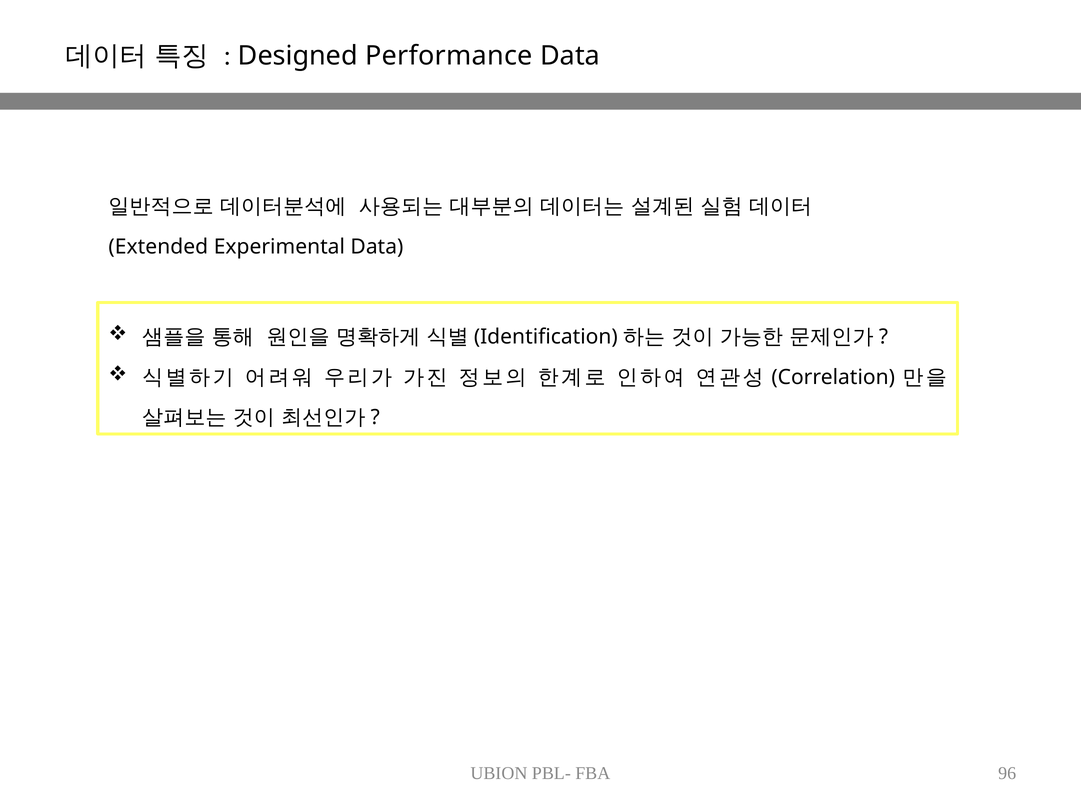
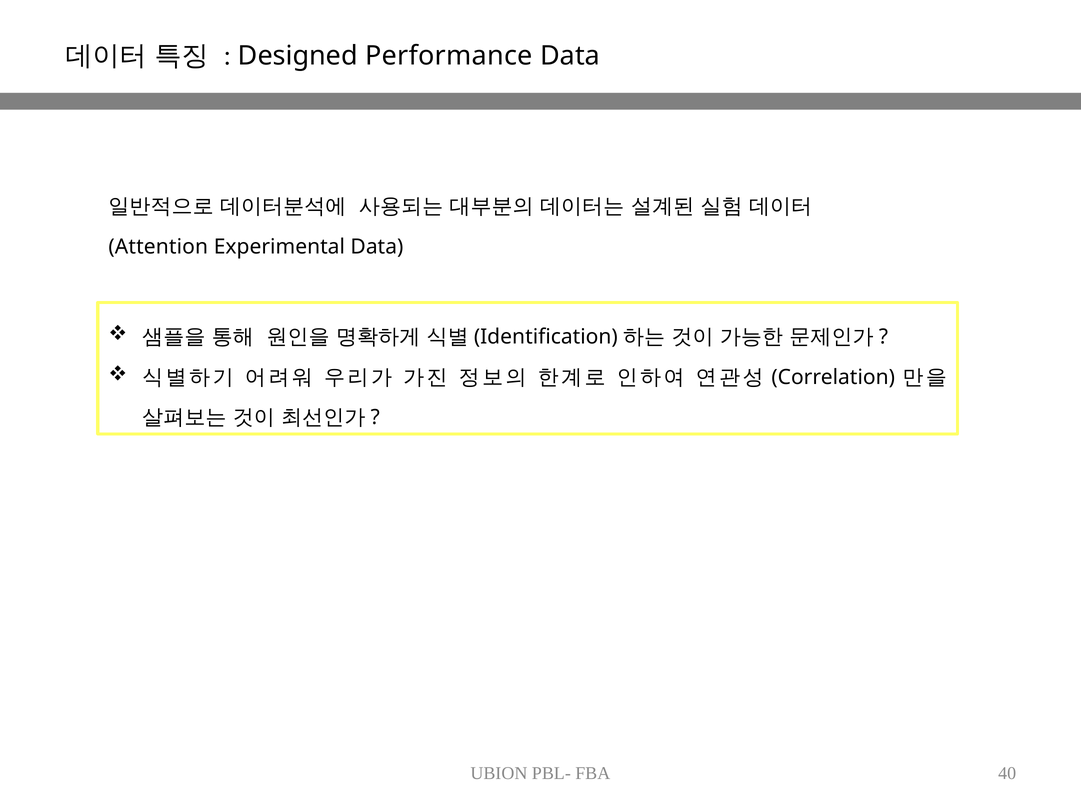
Extended: Extended -> Attention (158, 247)
96: 96 -> 40 (1007, 774)
